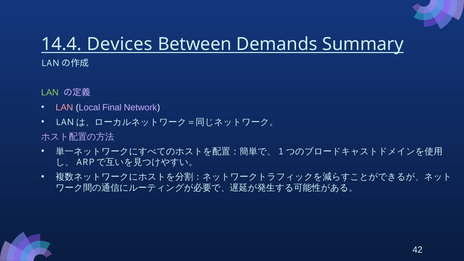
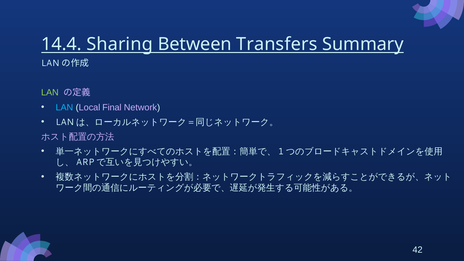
Devices: Devices -> Sharing (120, 44)
Demands: Demands -> Transfers (277, 44)
LAN colour: pink -> light blue (64, 107)
